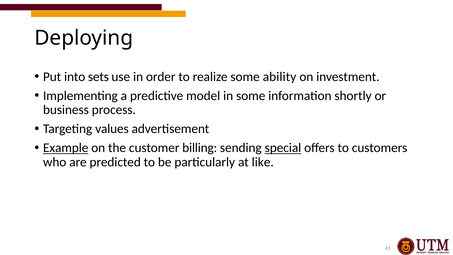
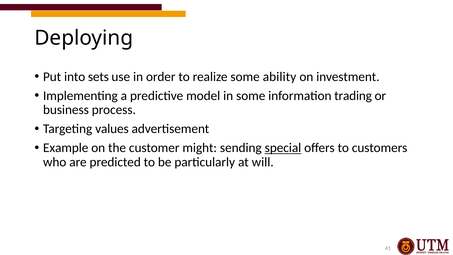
shortly: shortly -> trading (353, 96)
Example underline: present -> none (66, 148)
billing: billing -> might (200, 148)
like: like -> will (263, 162)
